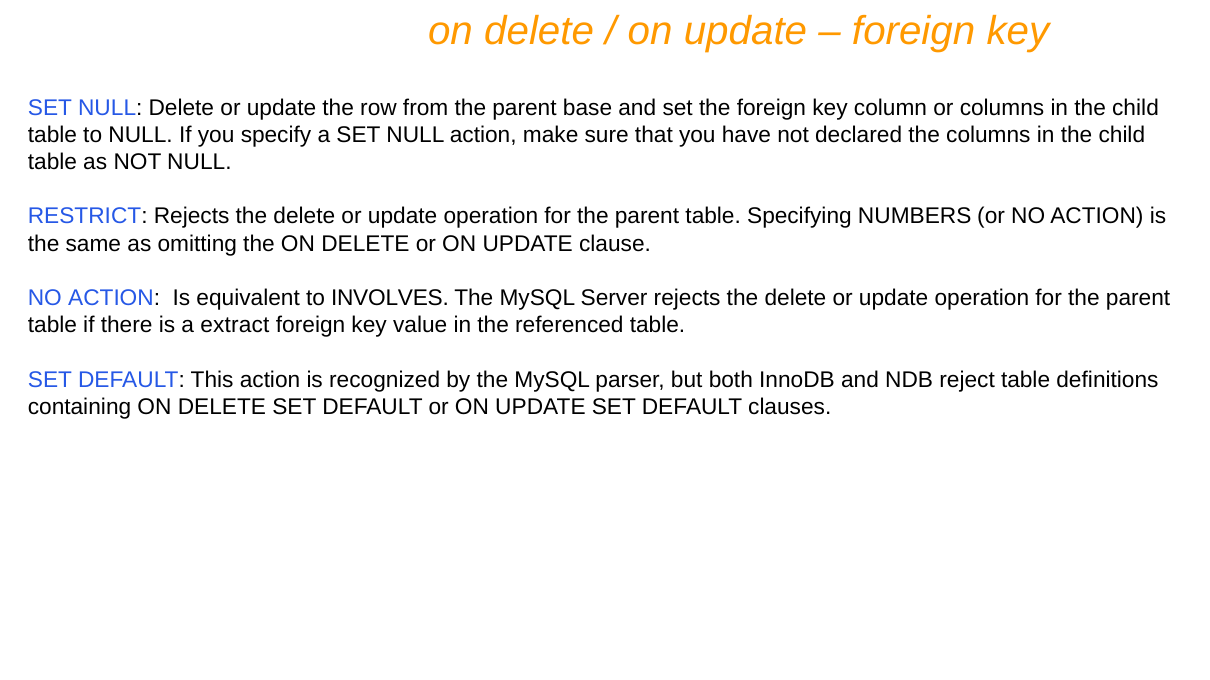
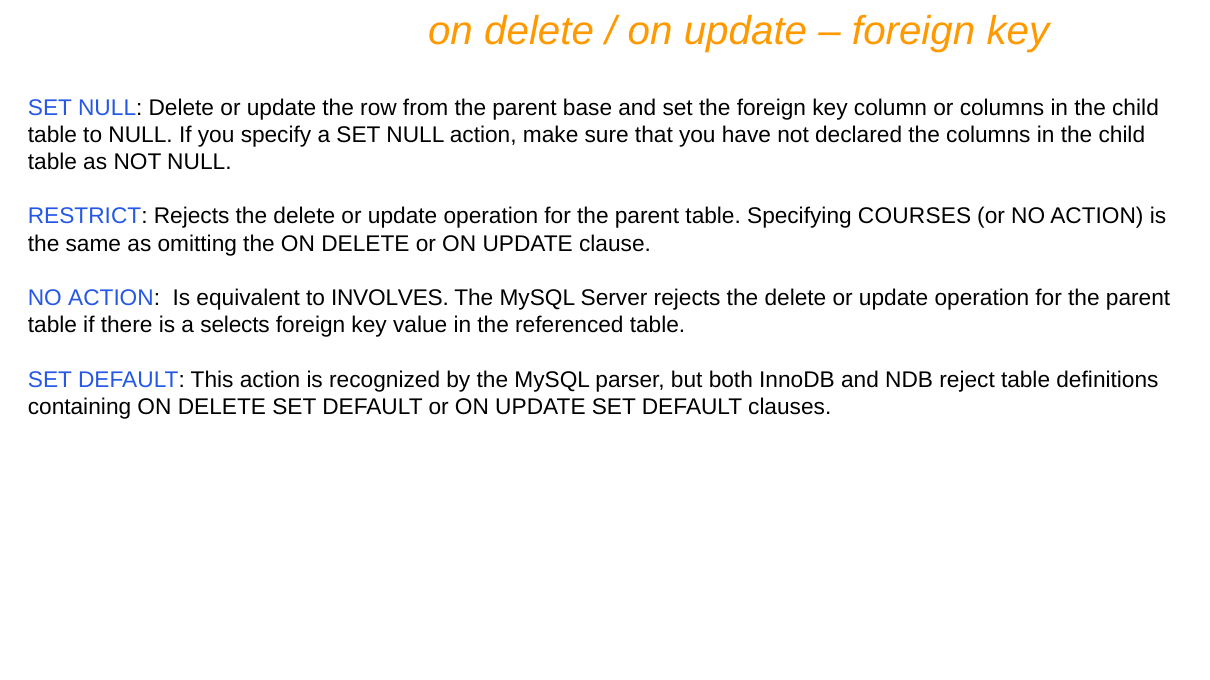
NUMBERS: NUMBERS -> COURSES (915, 217)
extract: extract -> selects (235, 326)
